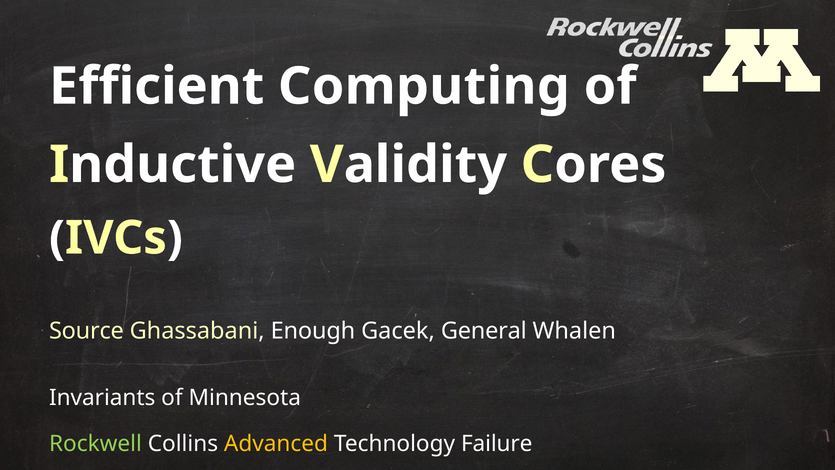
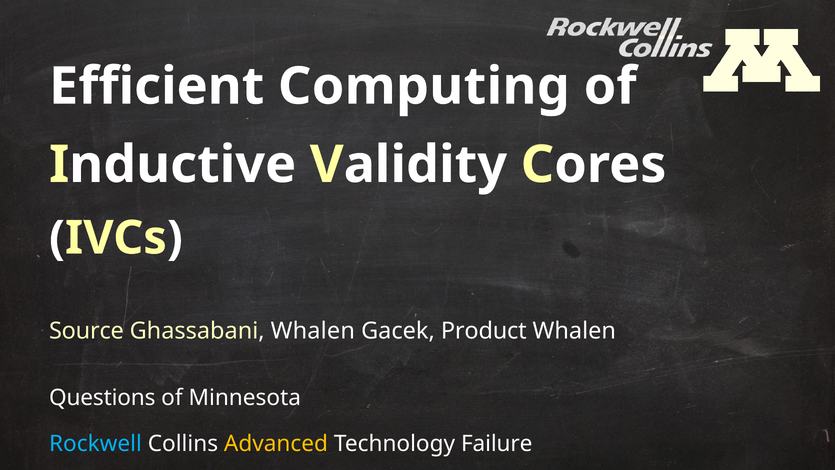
Ghassabani Enough: Enough -> Whalen (313, 331)
General: General -> Product (484, 331)
Invariants: Invariants -> Questions (102, 397)
Rockwell colour: light green -> light blue (95, 444)
